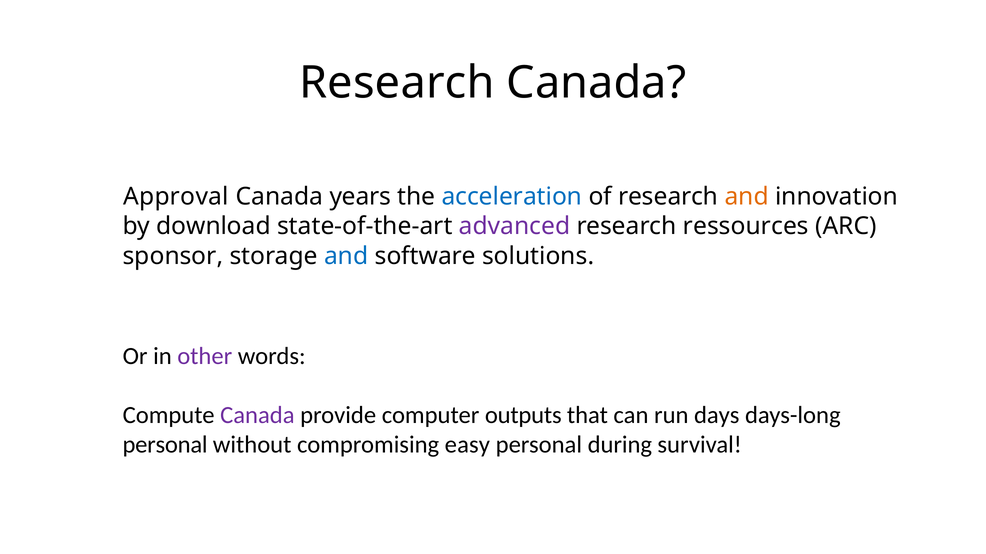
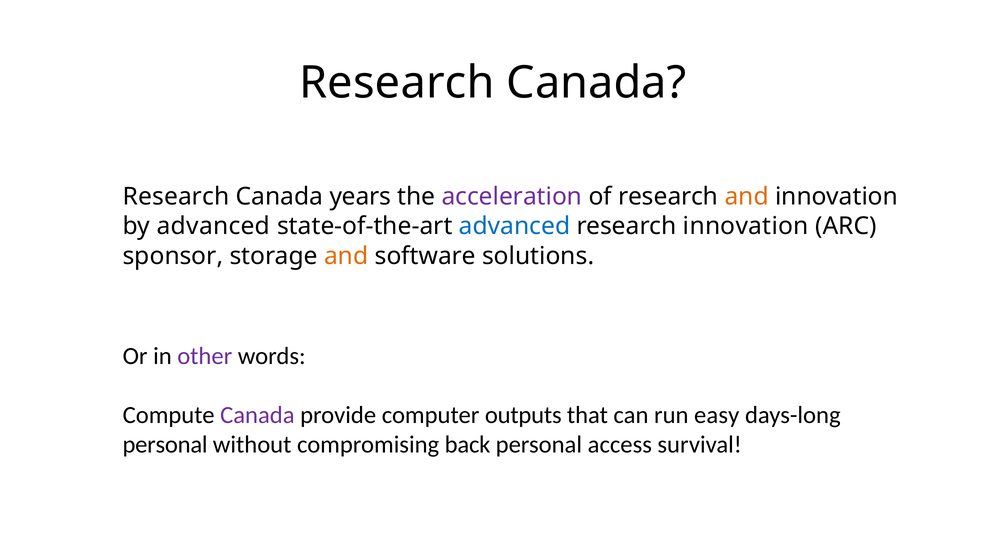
Approval: Approval -> Research (176, 197)
acceleration colour: blue -> purple (512, 197)
by download: download -> advanced (213, 227)
advanced colour: purple -> blue (515, 227)
research ressources: ressources -> innovation (746, 227)
and colour: blue -> orange (346, 256)
days: days -> easy (717, 415)
easy: easy -> back (468, 445)
during: during -> access (620, 445)
